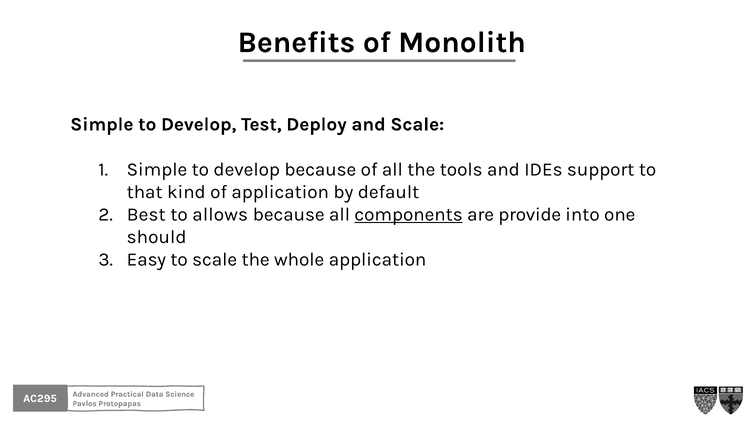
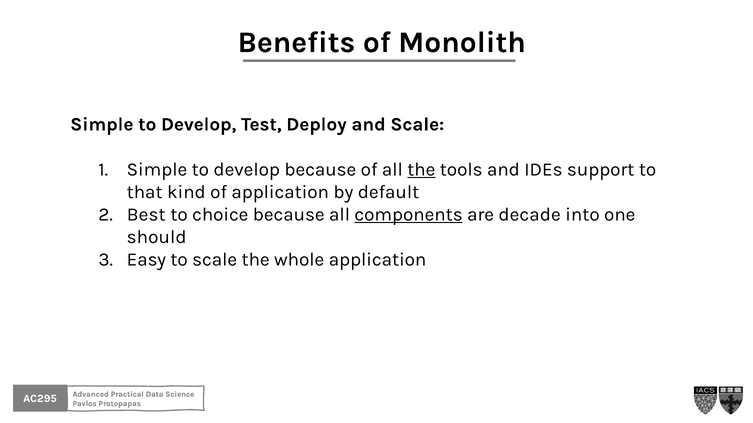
the underline: none -> present (421, 170)
allows: allows -> choice (220, 215)
provide: provide -> decade (530, 215)
